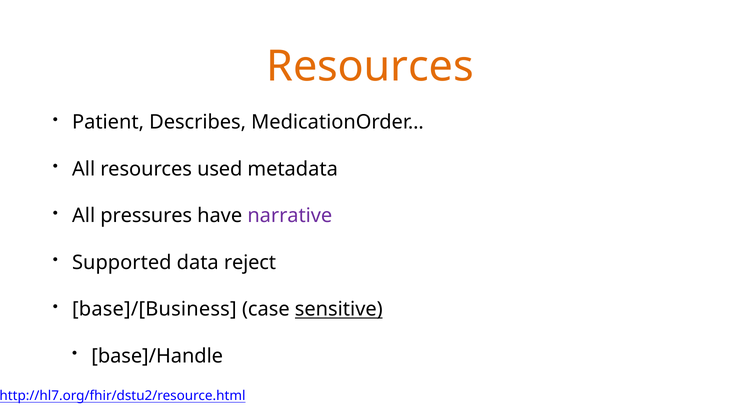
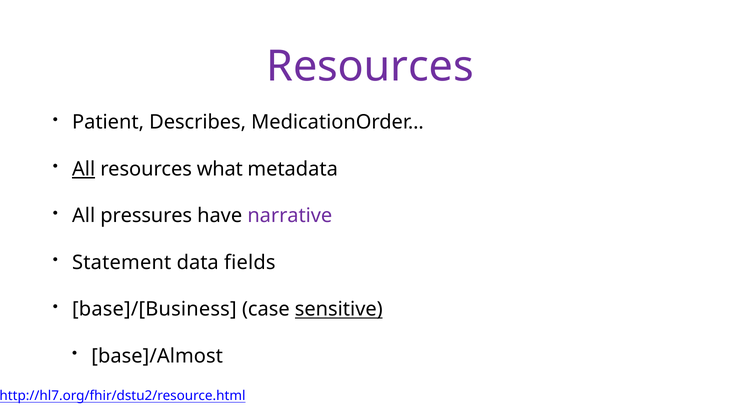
Resources colour: orange -> purple (370, 67)
All underline: none -> present (84, 169)
used: used -> what (220, 169)
Supported: Supported -> Statement (122, 263)
reject: reject -> fields (250, 263)
base]/Handle: base]/Handle -> base]/Almost (157, 356)
